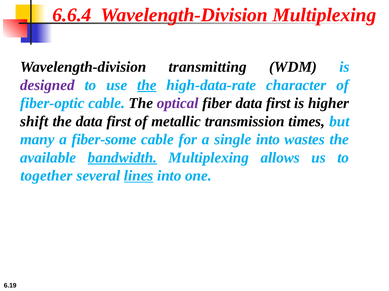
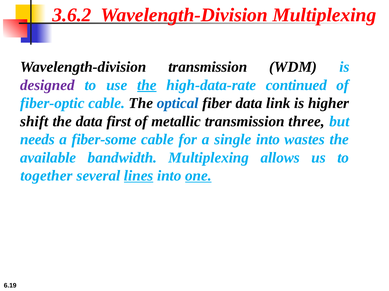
6.6.4: 6.6.4 -> 3.6.2 (72, 15)
Wavelength-division transmitting: transmitting -> transmission (208, 67)
character: character -> continued (296, 85)
optical colour: purple -> blue (178, 103)
fiber data first: first -> link (278, 103)
times: times -> three (307, 122)
many: many -> needs (37, 140)
bandwidth underline: present -> none (122, 158)
one underline: none -> present (198, 176)
